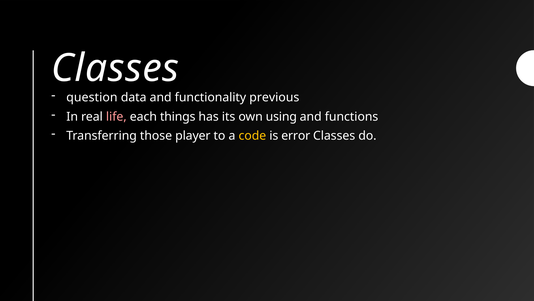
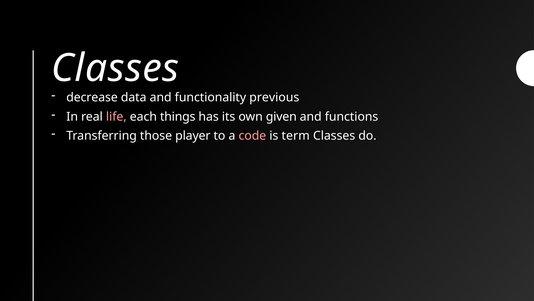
question: question -> decrease (92, 97)
using: using -> given (281, 116)
code colour: yellow -> pink (252, 136)
error: error -> term (296, 136)
